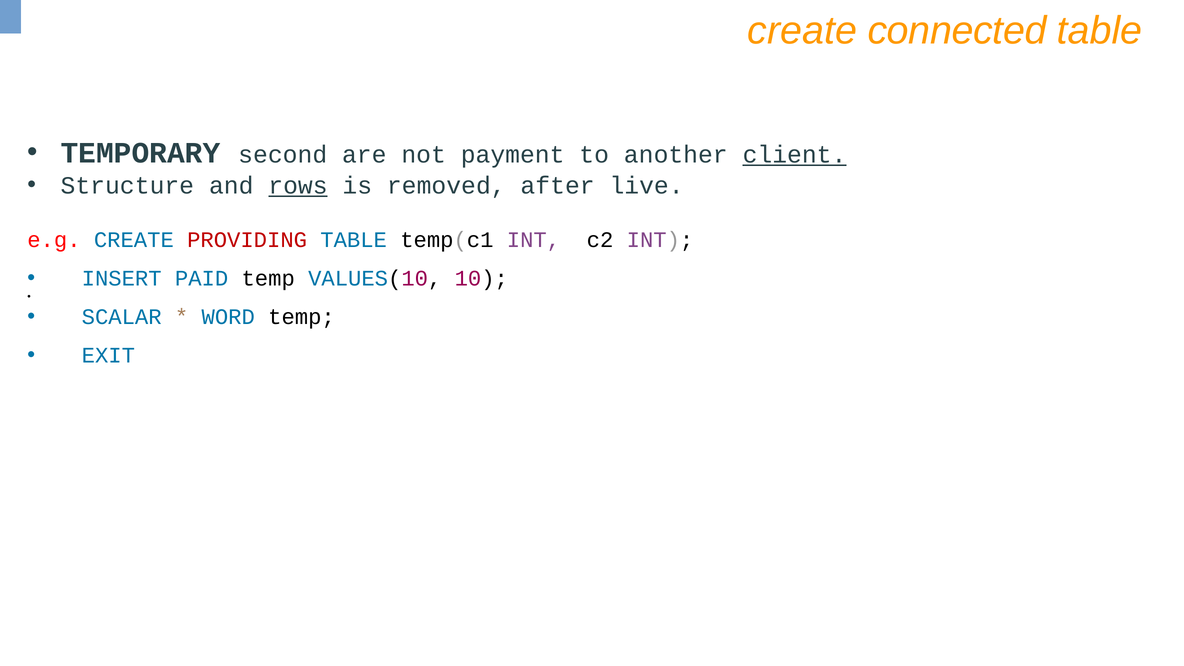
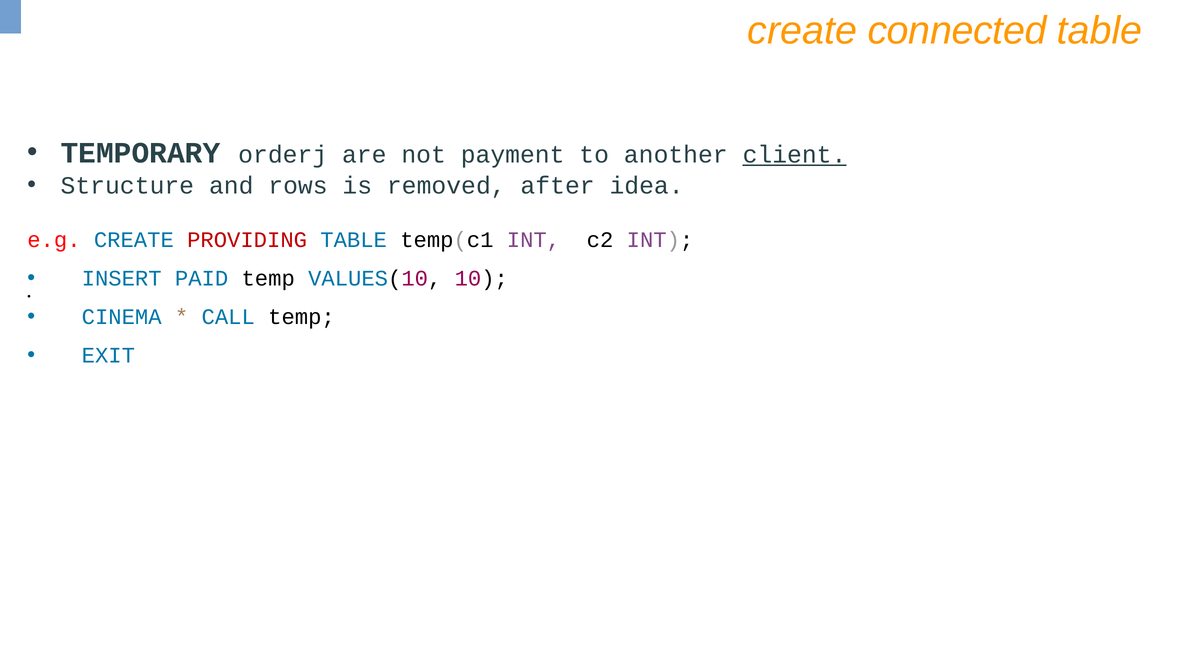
second: second -> orderj (283, 155)
rows underline: present -> none (298, 185)
live: live -> idea (647, 185)
SCALAR: SCALAR -> CINEMA (122, 317)
WORD: WORD -> CALL (228, 317)
